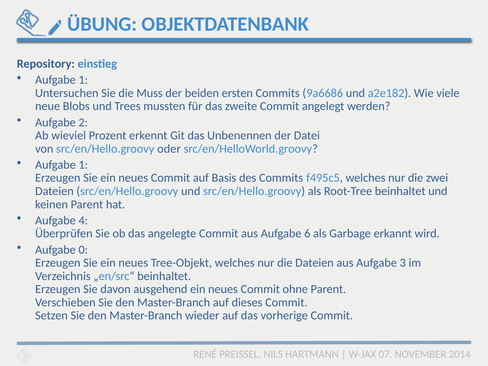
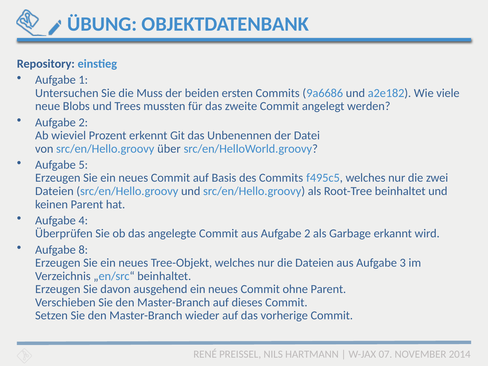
oder: oder -> über (169, 149)
1: 1 -> 5 (83, 165)
aus Aufgabe 6: 6 -> 2 (307, 234)
0: 0 -> 8 (83, 250)
